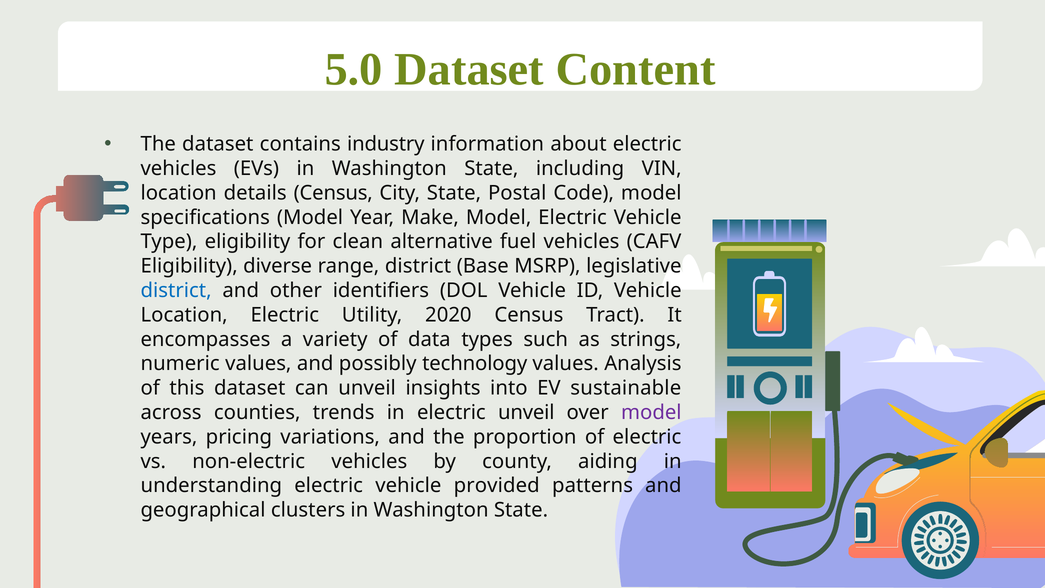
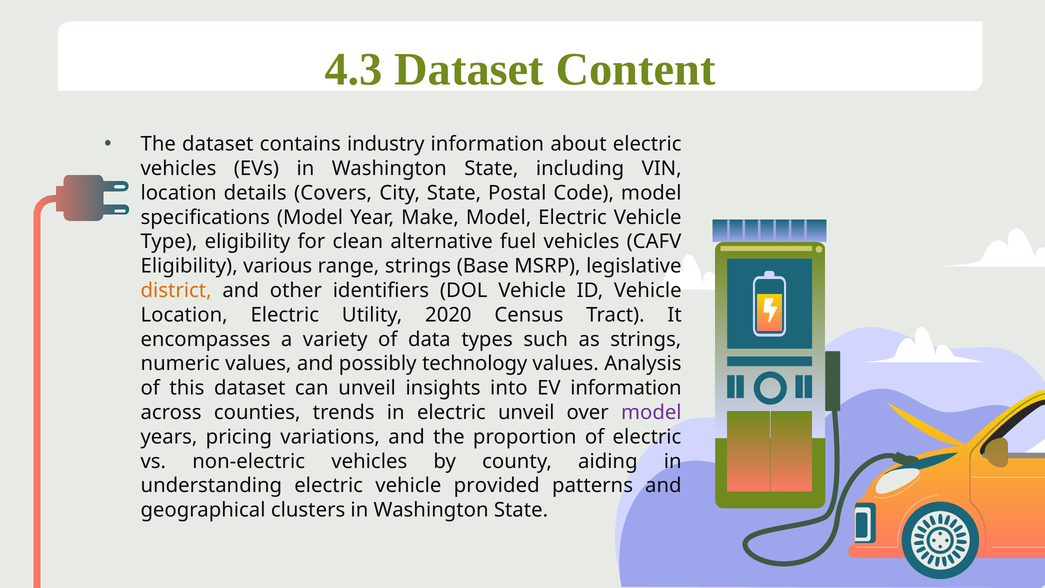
5.0: 5.0 -> 4.3 (354, 70)
details Census: Census -> Covers (333, 193)
diverse: diverse -> various (278, 266)
range district: district -> strings (418, 266)
district colour: blue -> orange (176, 290)
EV sustainable: sustainable -> information (626, 388)
